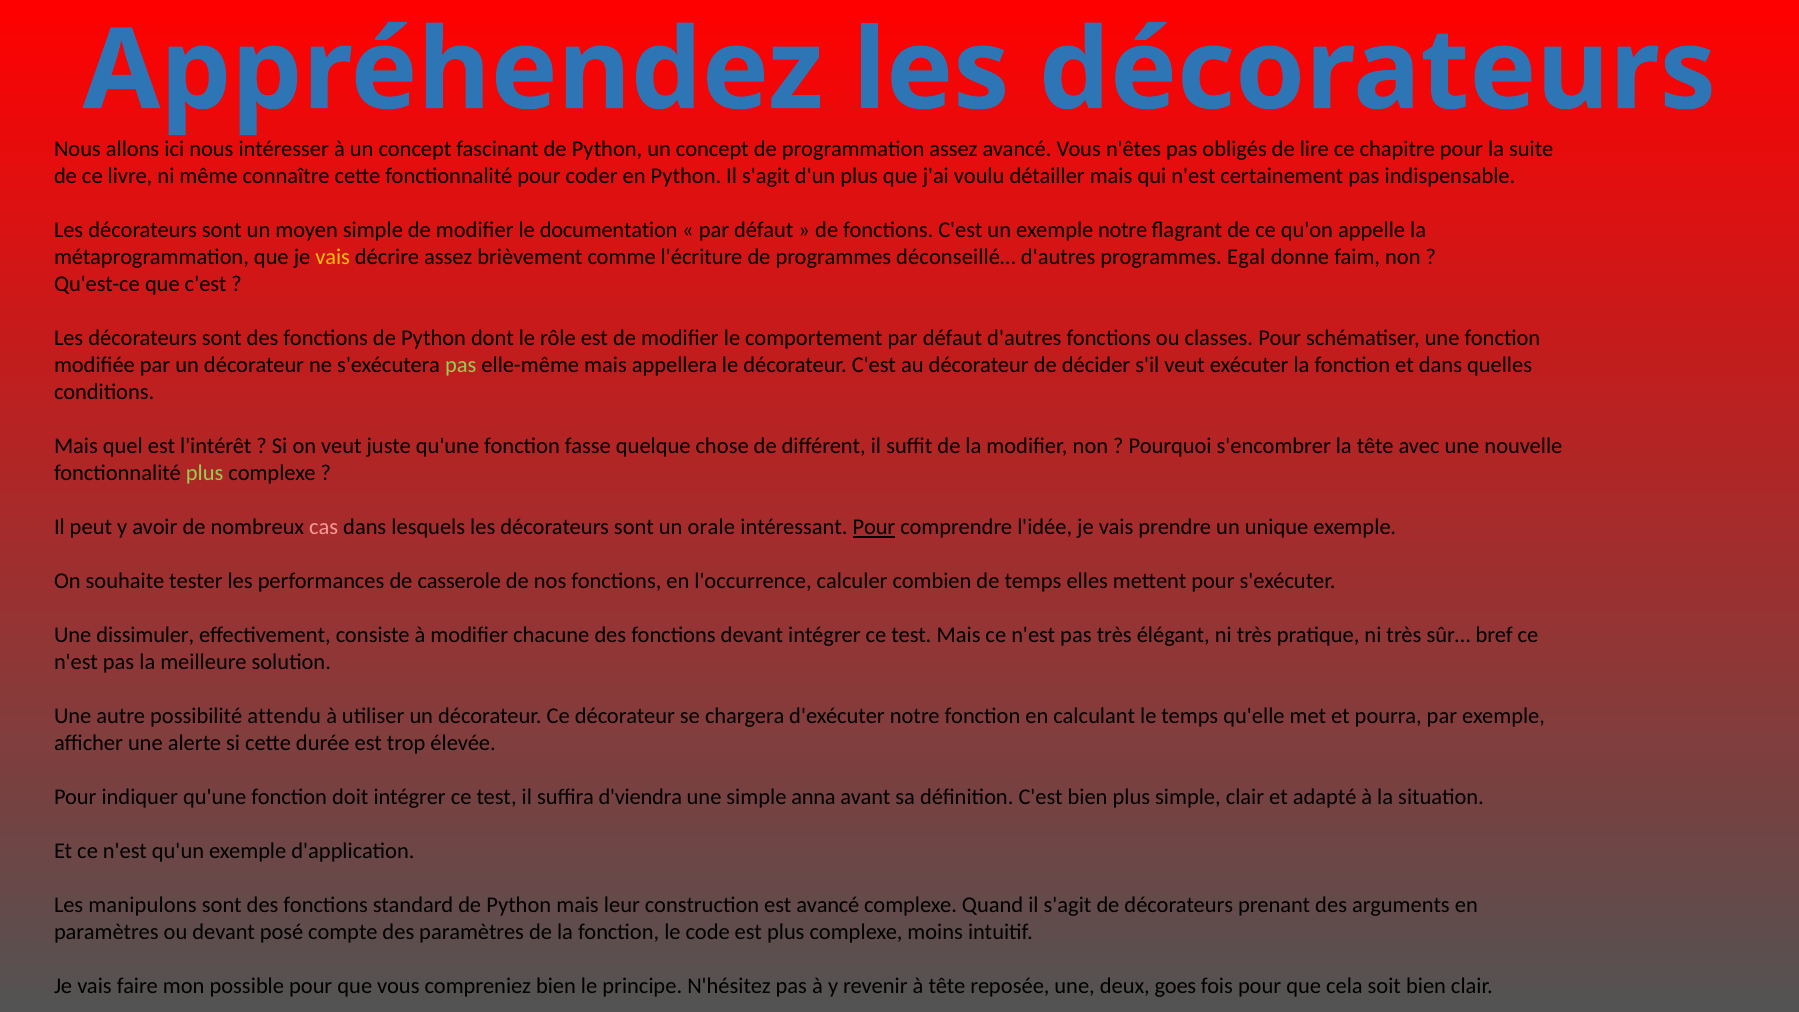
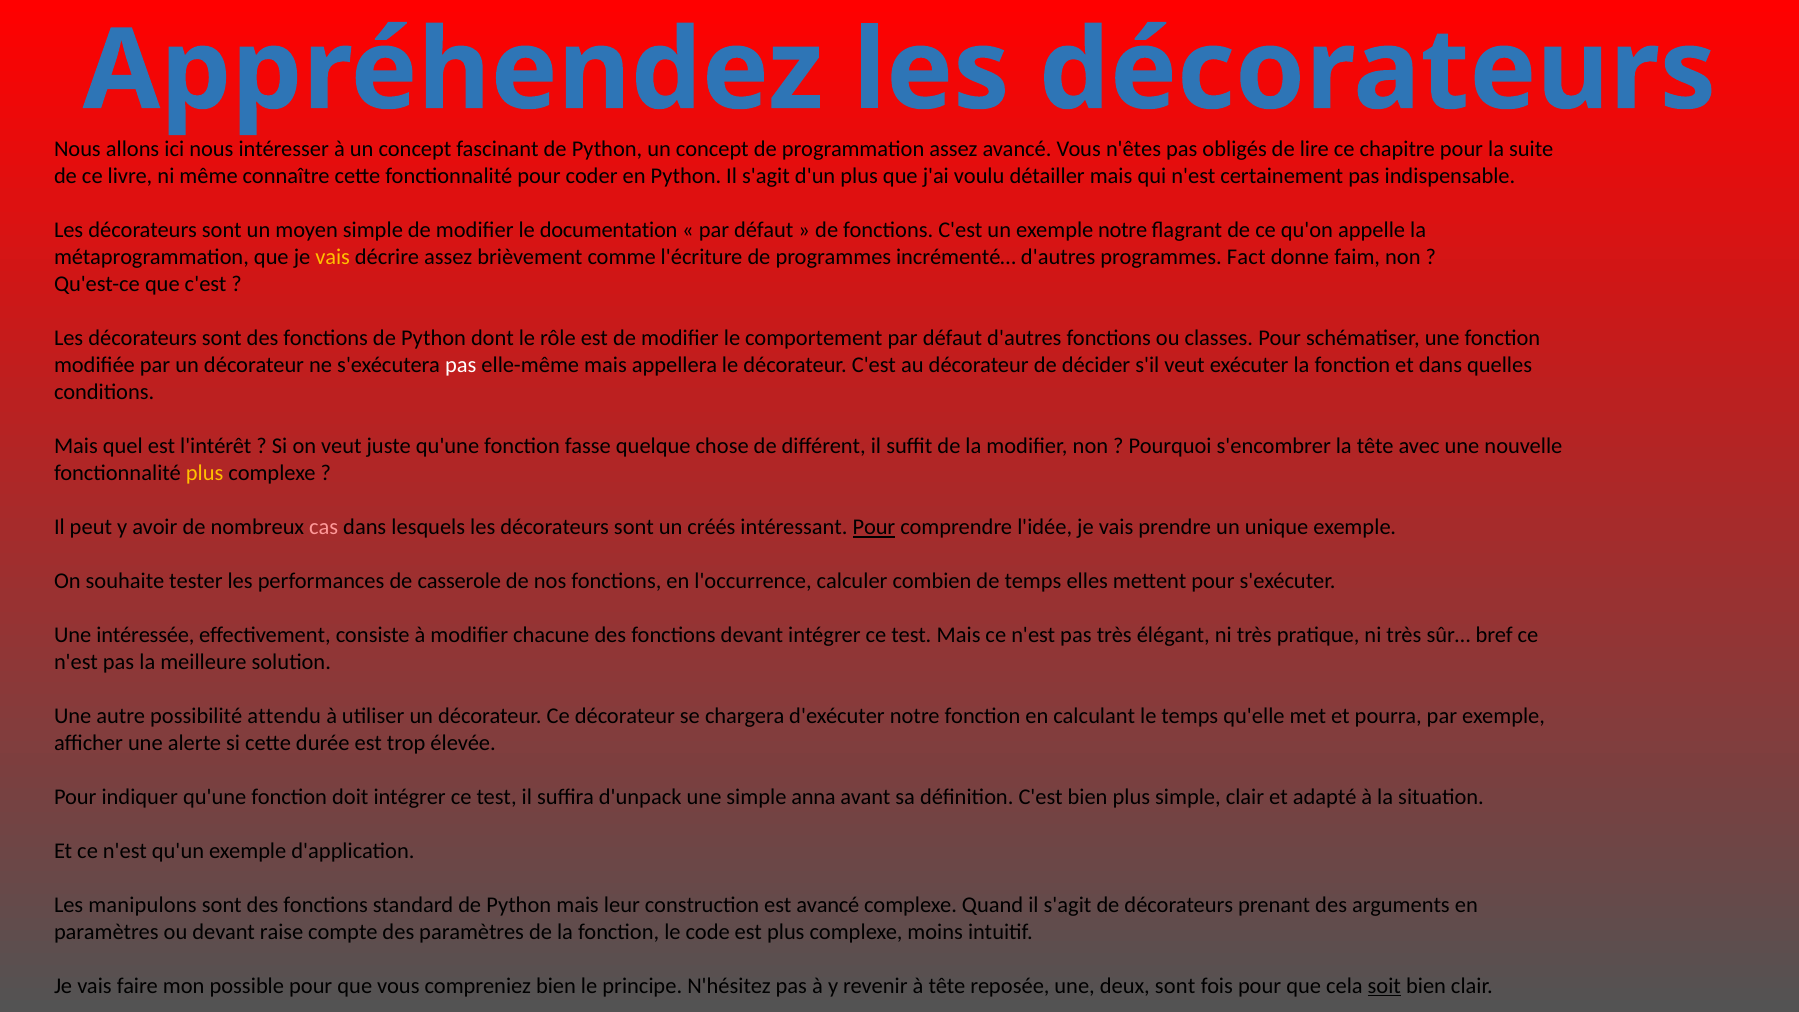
déconseillé…: déconseillé… -> incrémenté… (956, 257)
Egal: Egal -> Fact (1246, 257)
pas colour: light green -> white (461, 365)
plus colour: light green -> yellow (205, 473)
orale: orale -> créés (711, 527)
dissimuler: dissimuler -> intéressée (145, 635)
d'viendra: d'viendra -> d'unpack (640, 797)
posé: posé -> raise (282, 932)
deux goes: goes -> sont (1175, 986)
soit underline: none -> present (1384, 986)
